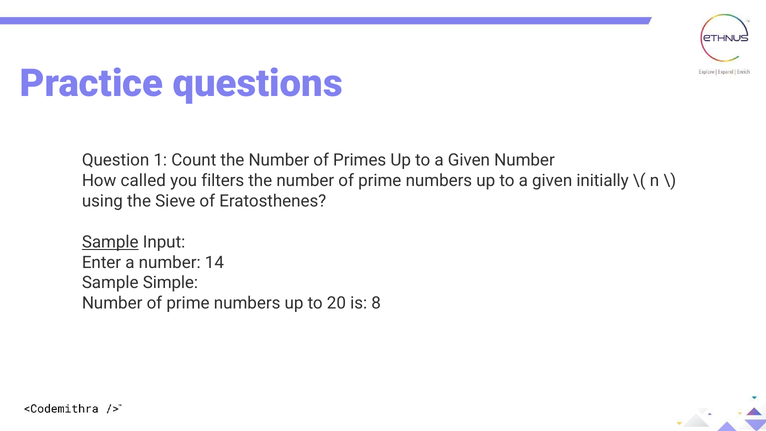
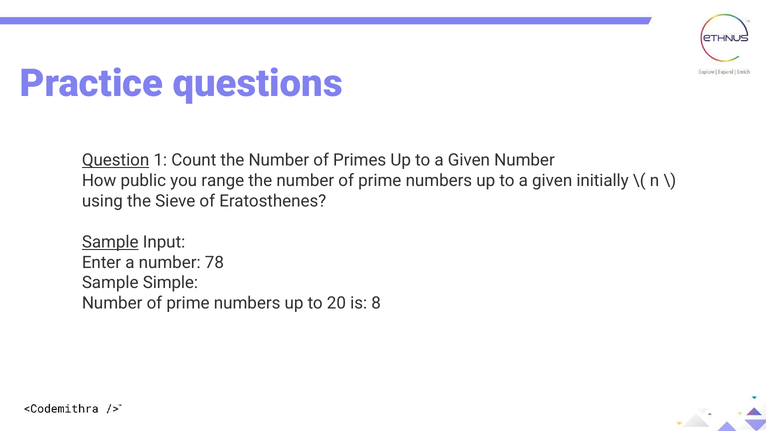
Question underline: none -> present (116, 160)
called: called -> public (143, 181)
filters: filters -> range (223, 181)
14: 14 -> 78 (214, 262)
